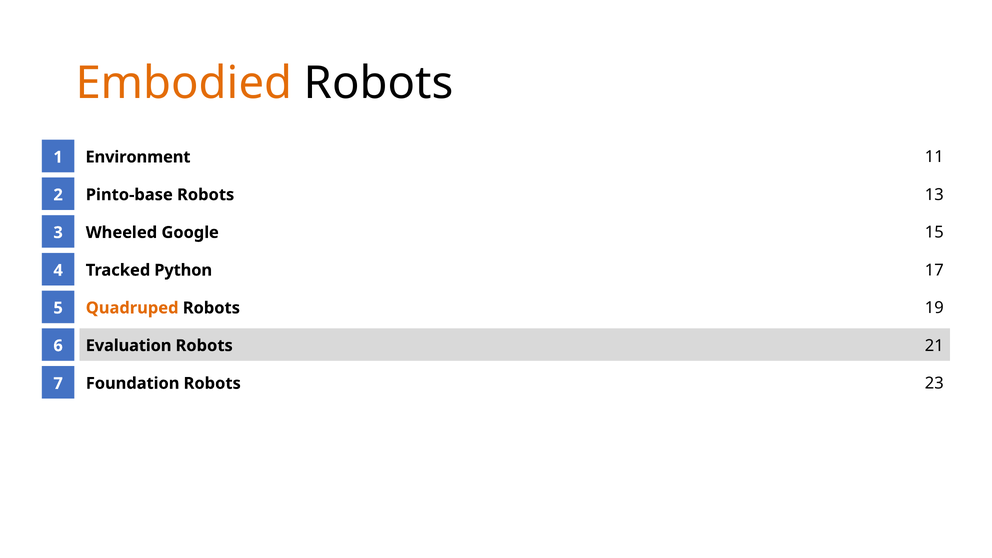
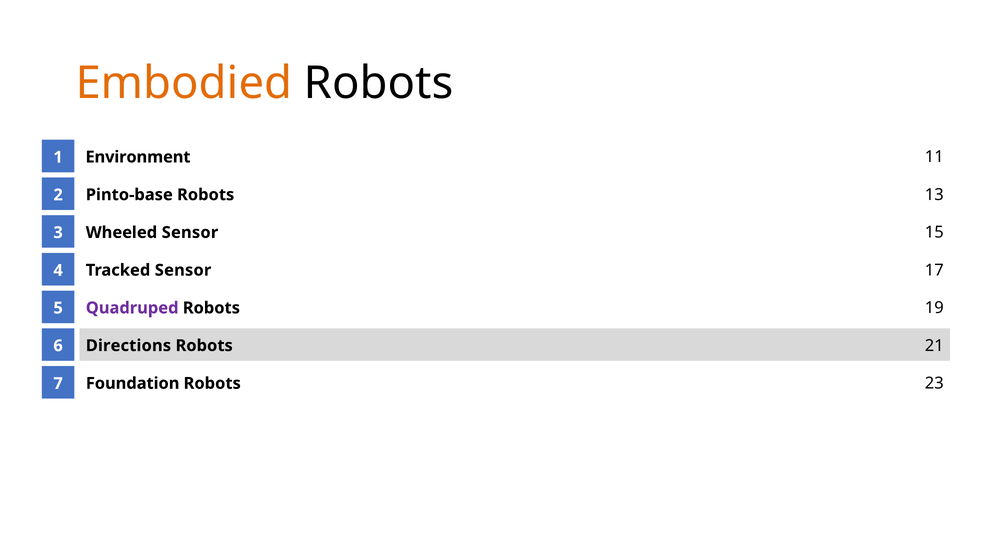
Wheeled Google: Google -> Sensor (190, 232)
Tracked Python: Python -> Sensor (183, 270)
Quadruped colour: orange -> purple (132, 308)
Evaluation: Evaluation -> Directions (128, 346)
